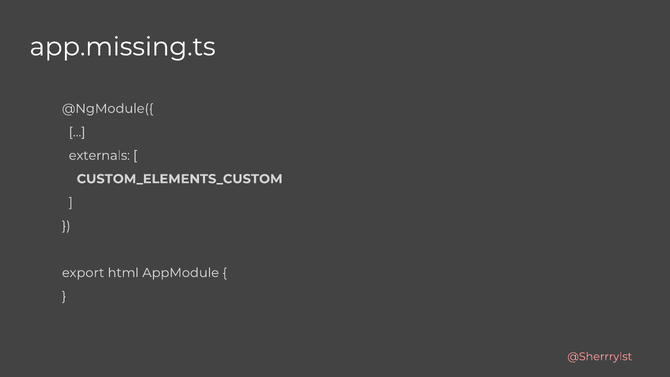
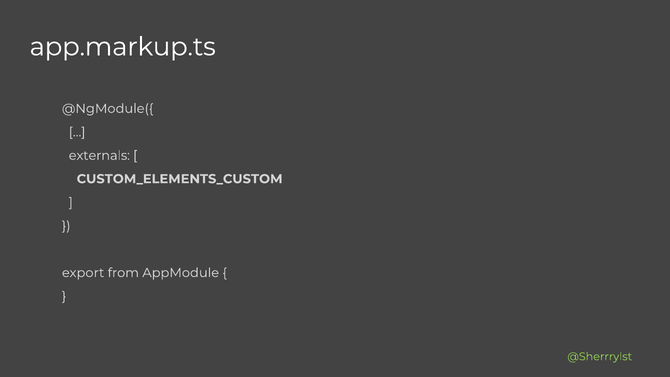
app.missing.ts: app.missing.ts -> app.markup.ts (123, 47)
html: html -> from (123, 273)
@Sherrrylst colour: pink -> light green (600, 356)
